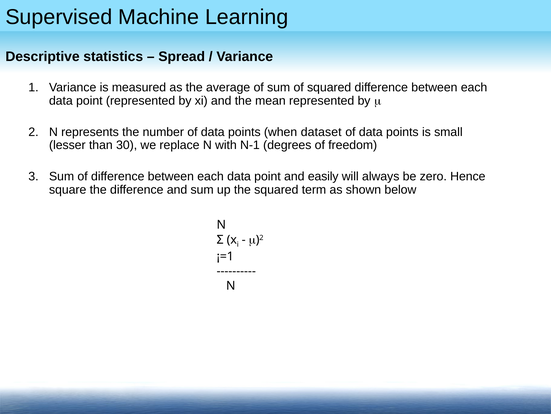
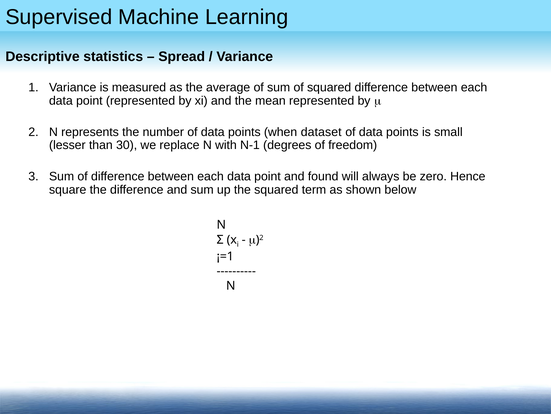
easily: easily -> found (323, 176)
